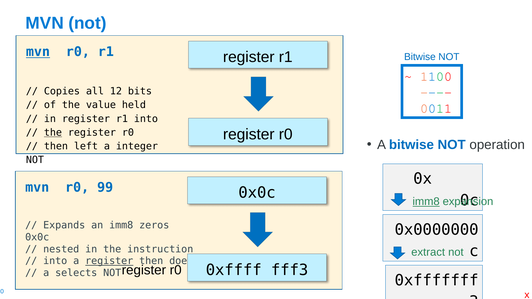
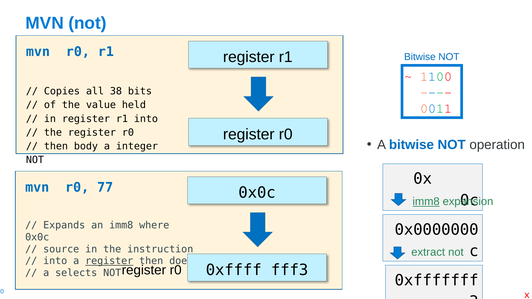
mvn underline: present -> none (38, 52)
12: 12 -> 38 (116, 91)
the underline: present -> none (53, 133)
left: left -> body (86, 146)
99: 99 -> 77 (105, 188)
zeros: zeros -> where (154, 225)
nested: nested -> source (61, 249)
